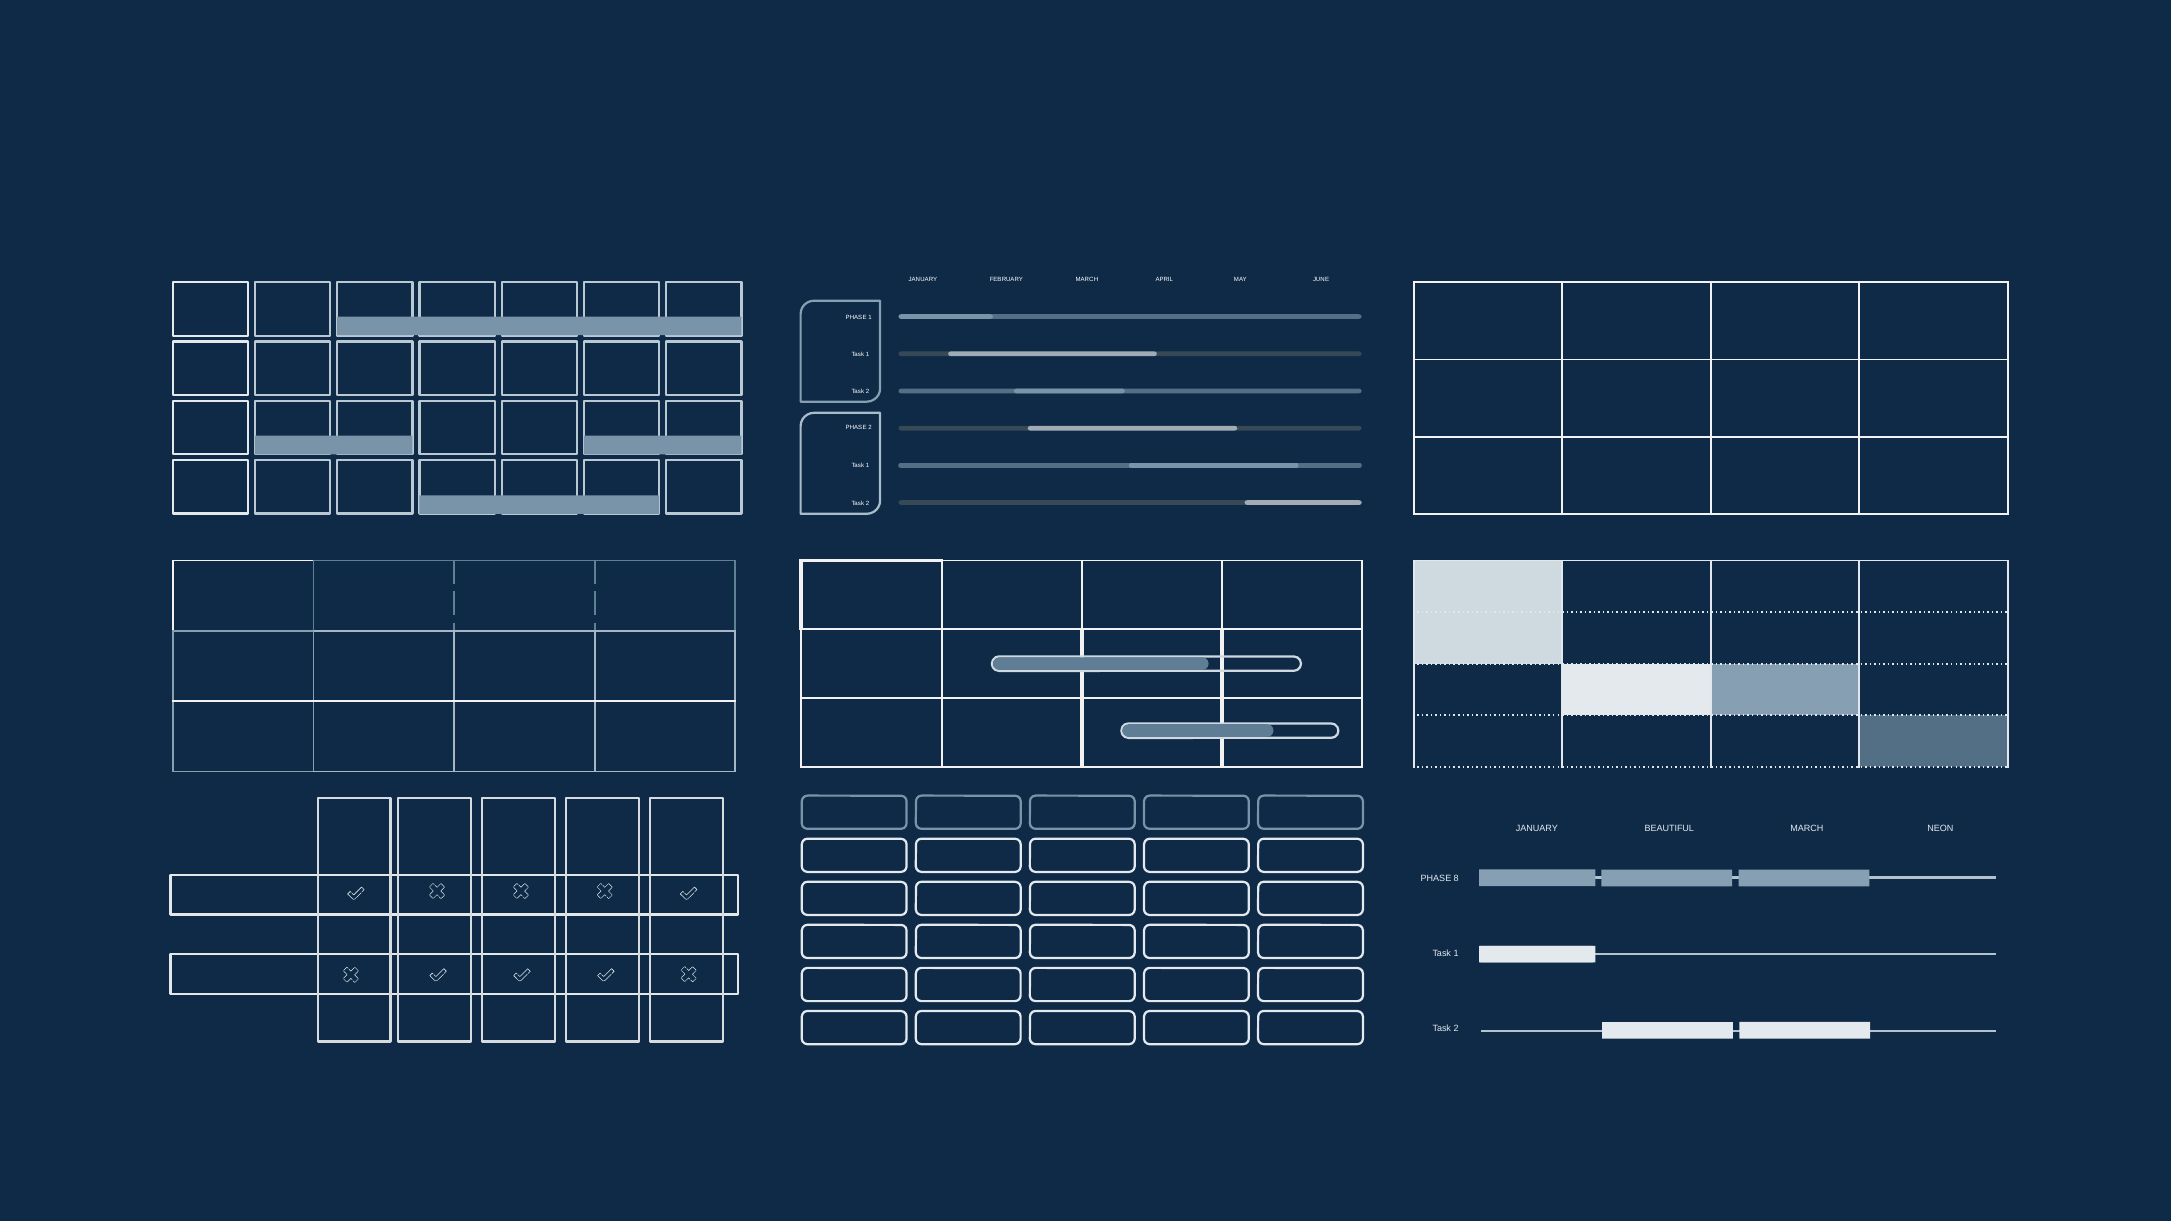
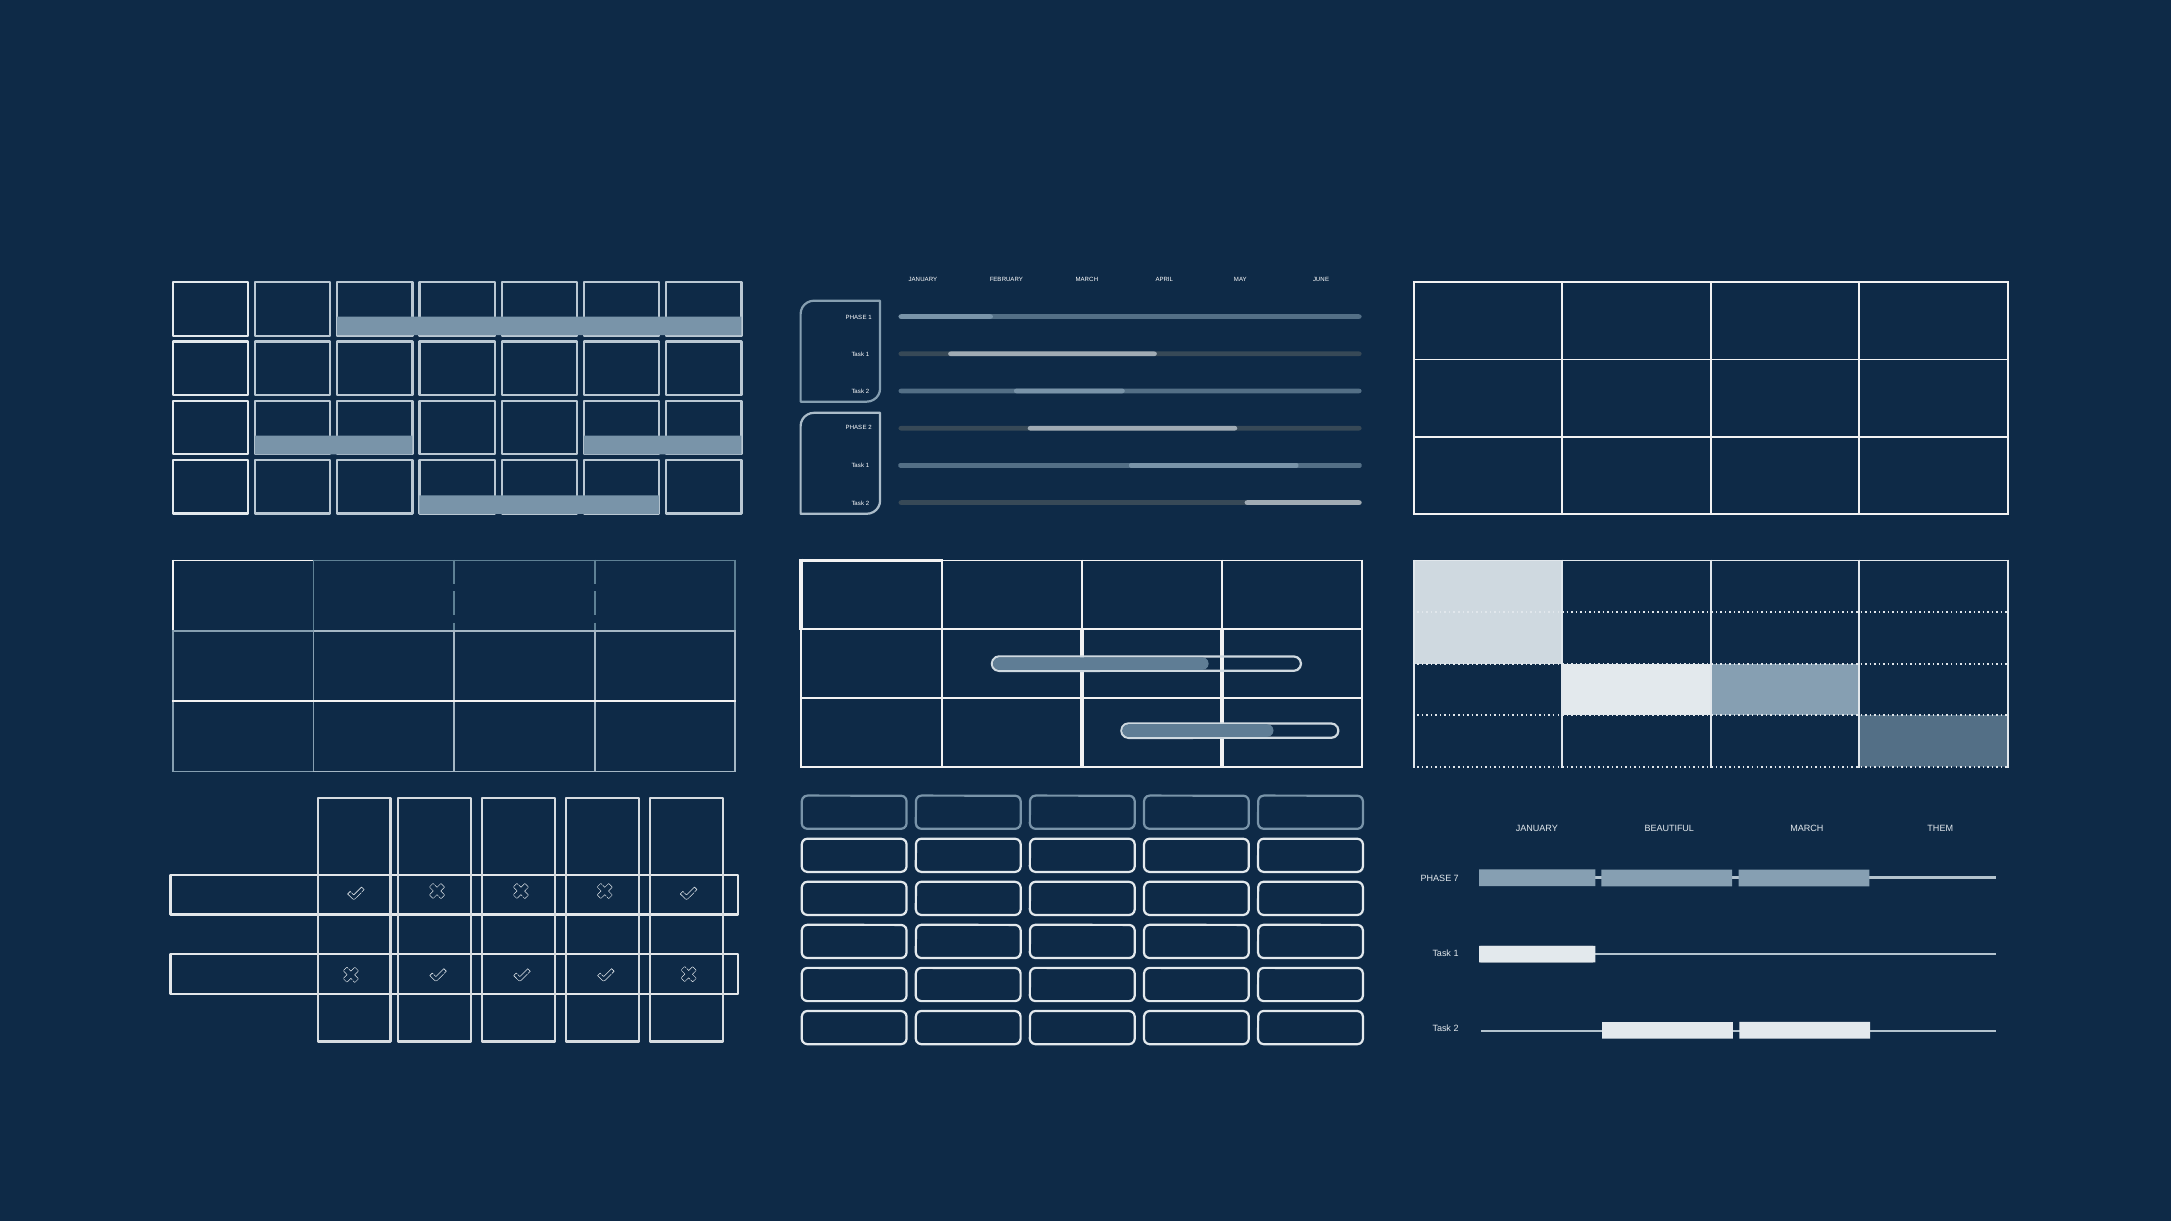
NEON: NEON -> THEM (1940, 828)
8: 8 -> 7 (1456, 878)
